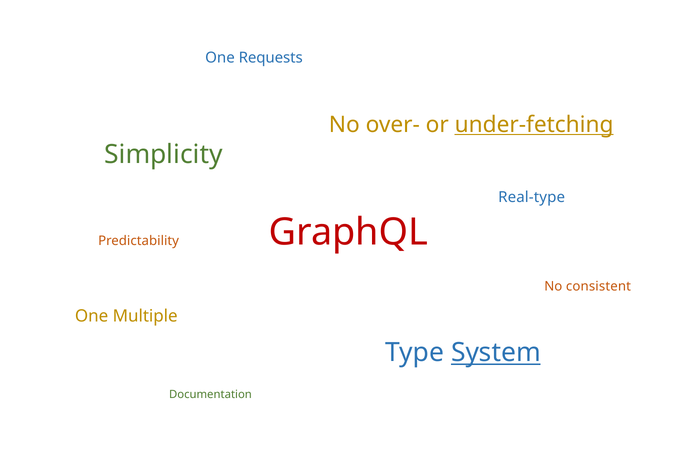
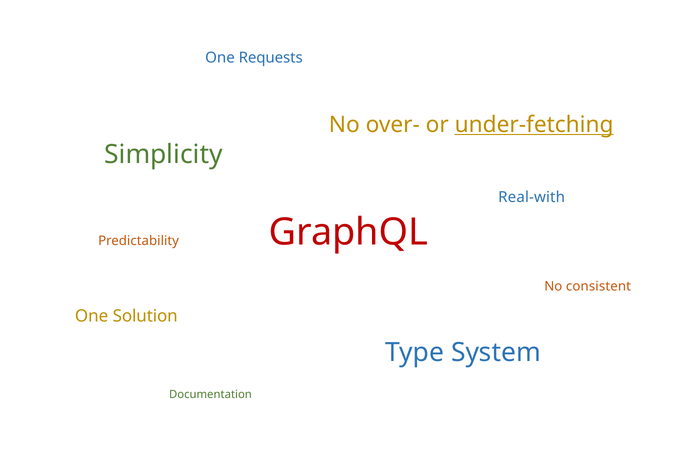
Real-type: Real-type -> Real-with (532, 197)
Multiple: Multiple -> Solution (145, 316)
System underline: present -> none (496, 352)
